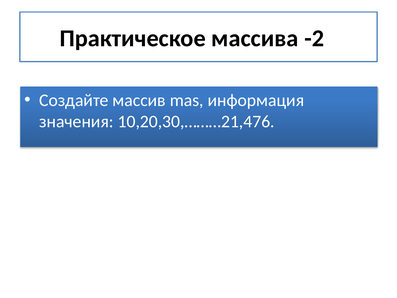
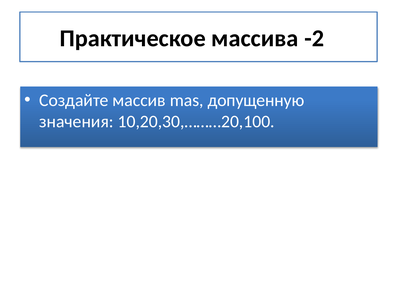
информация: информация -> допущенную (256, 100)
10,20,30,………21,476: 10,20,30,………21,476 -> 10,20,30,………20,100 (196, 121)
